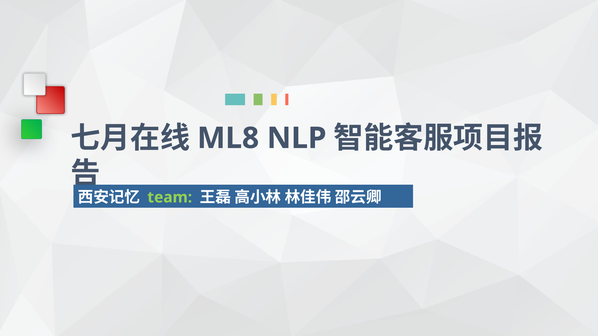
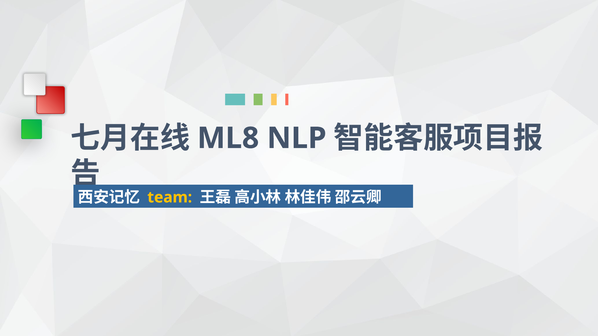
team colour: light green -> yellow (170, 198)
